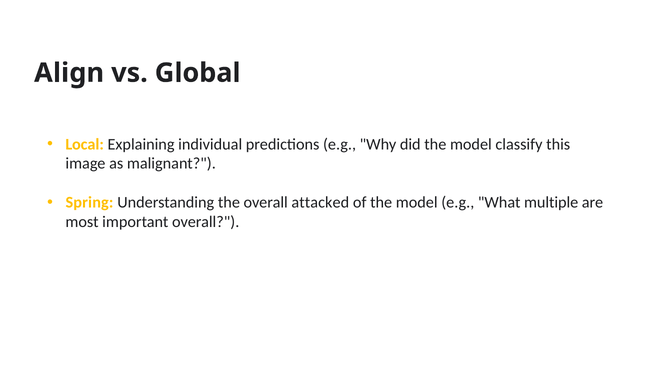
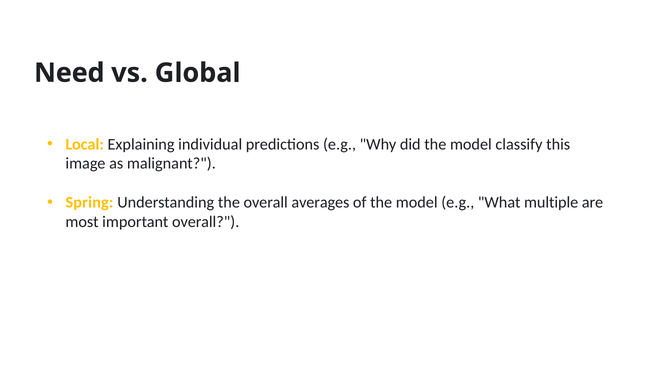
Align: Align -> Need (69, 73)
attacked: attacked -> averages (320, 203)
